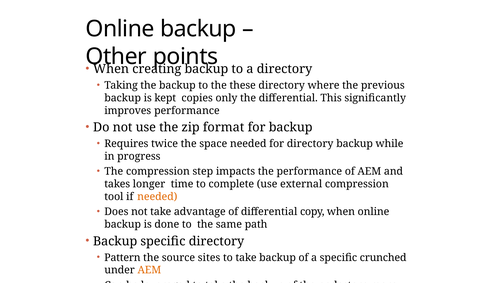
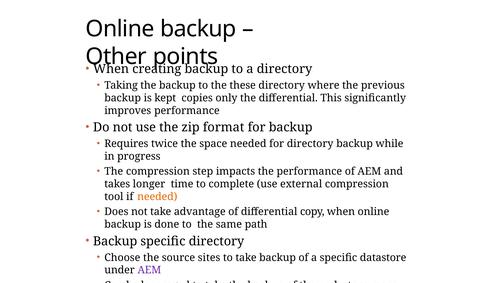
Pattern: Pattern -> Choose (122, 257)
crunched: crunched -> datastore (383, 257)
AEM colour: orange -> purple (149, 270)
